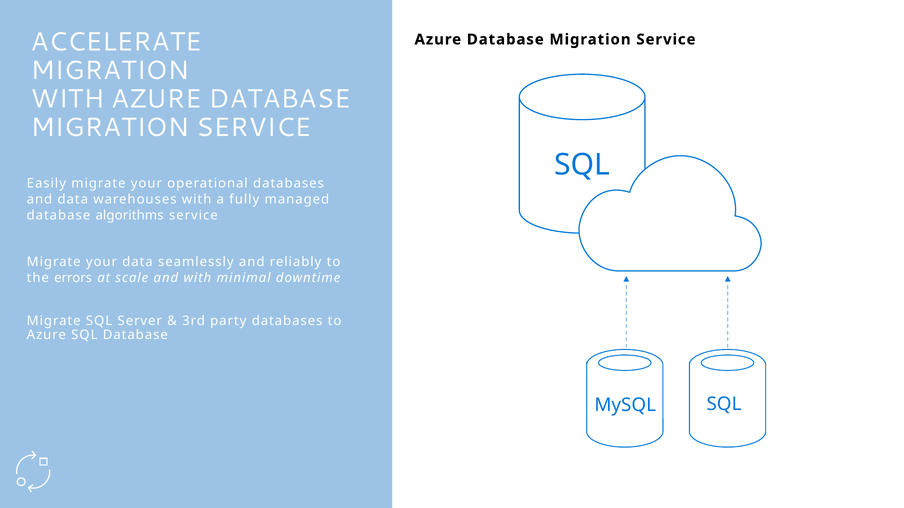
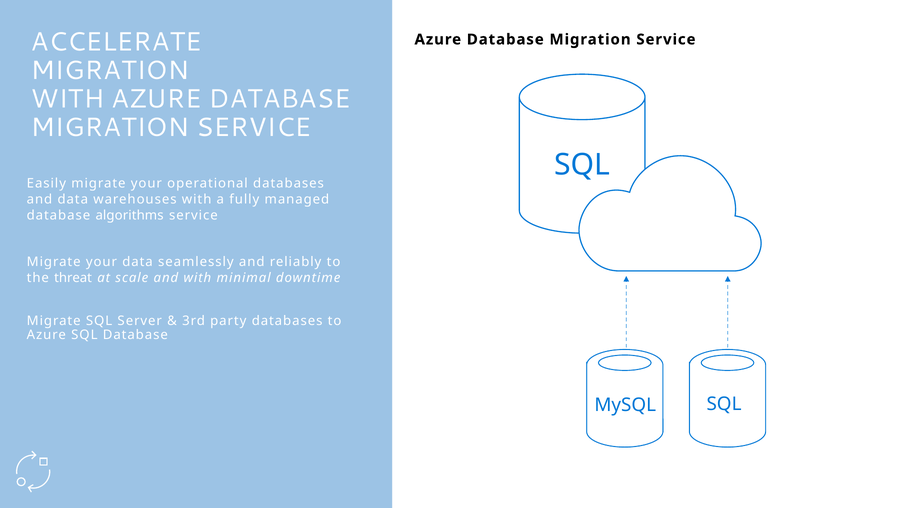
errors: errors -> threat (73, 278)
